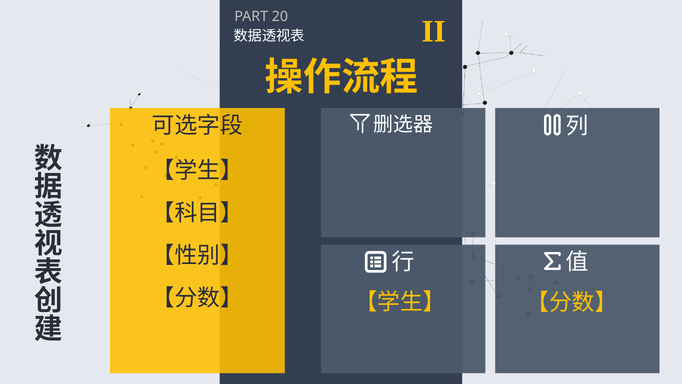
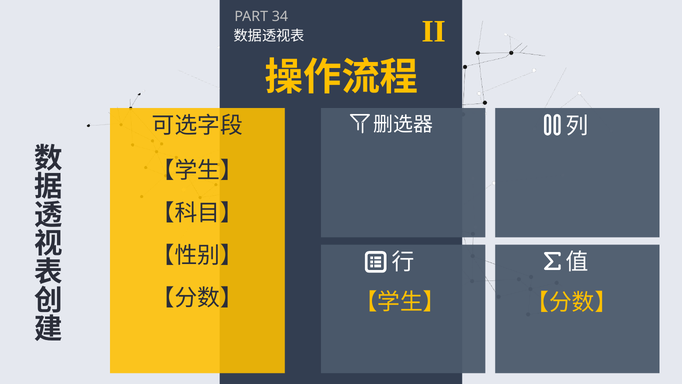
20: 20 -> 34 (280, 17)
